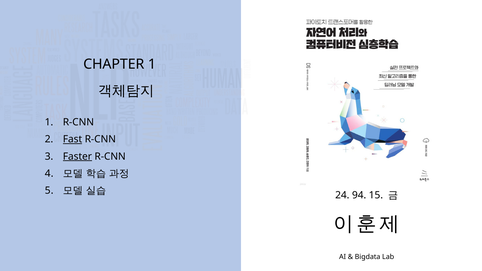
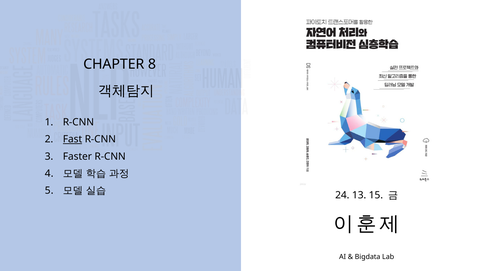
CHAPTER 1: 1 -> 8 (152, 64)
Faster underline: present -> none (77, 156)
94: 94 -> 13 (359, 195)
